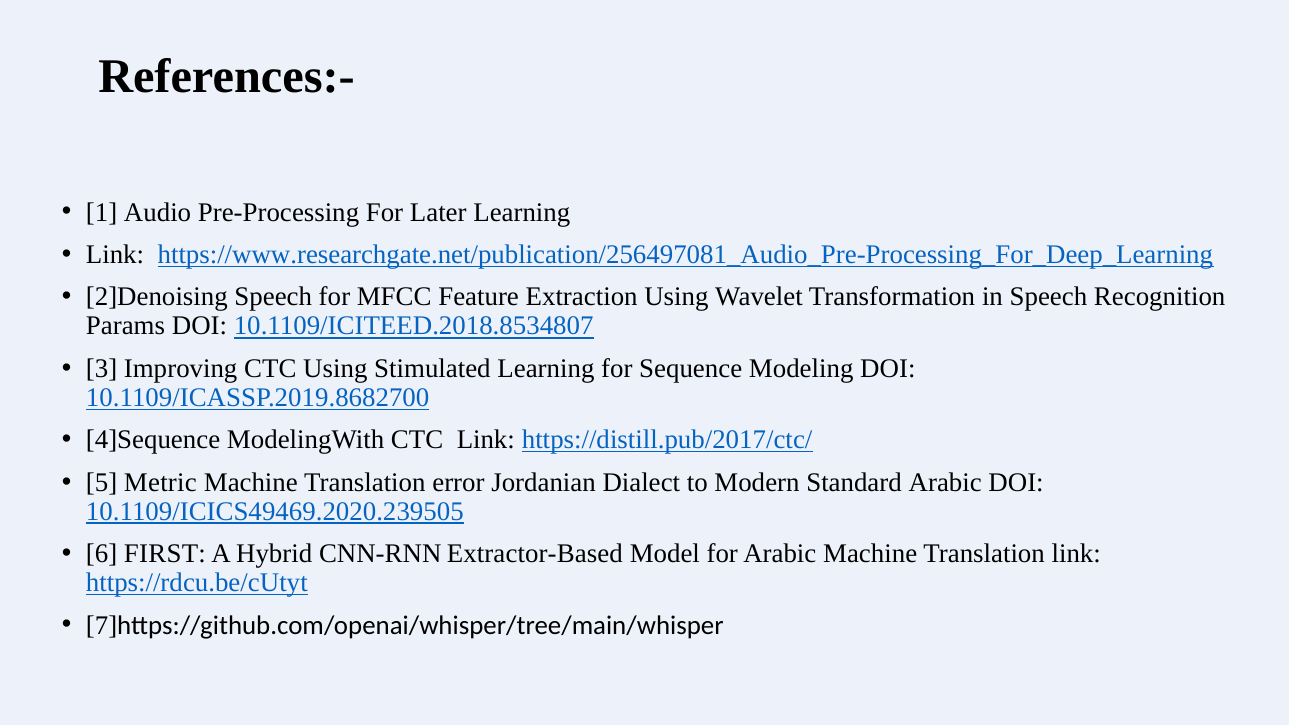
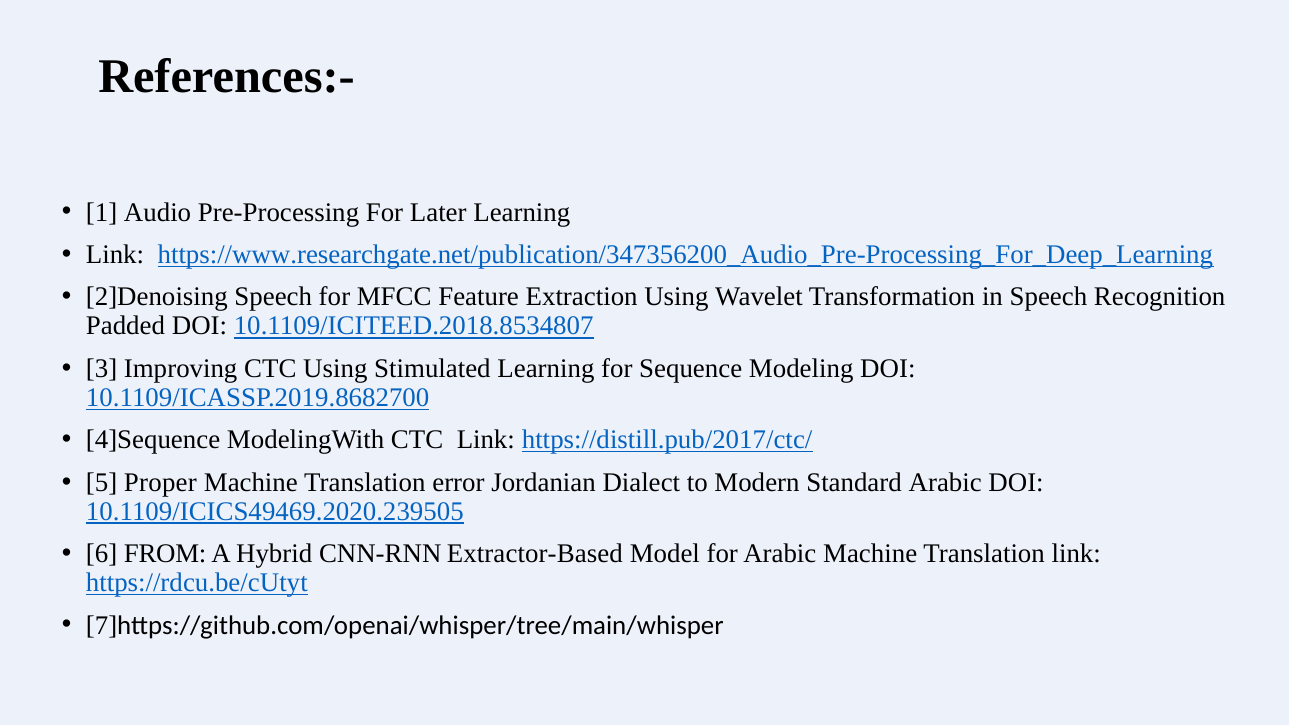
https://www.researchgate.net/publication/256497081_Audio_Pre-Processing_For_Deep_Learning: https://www.researchgate.net/publication/256497081_Audio_Pre-Processing_For_Deep_Learning -> https://www.researchgate.net/publication/347356200_Audio_Pre-Processing_For_Deep_Learning (685, 255)
Params: Params -> Padded (125, 326)
Metric: Metric -> Proper (160, 482)
FIRST: FIRST -> FROM (165, 554)
